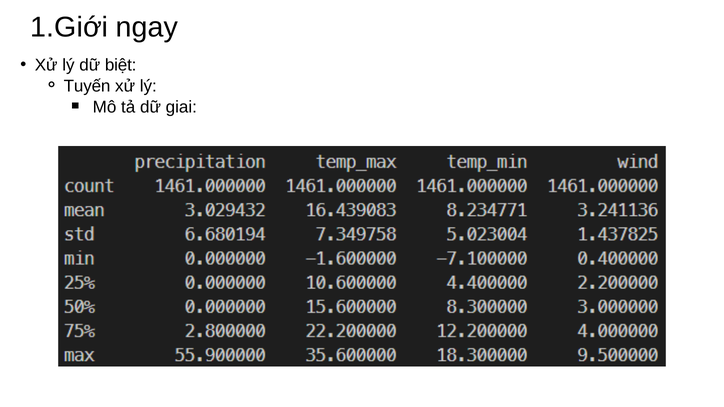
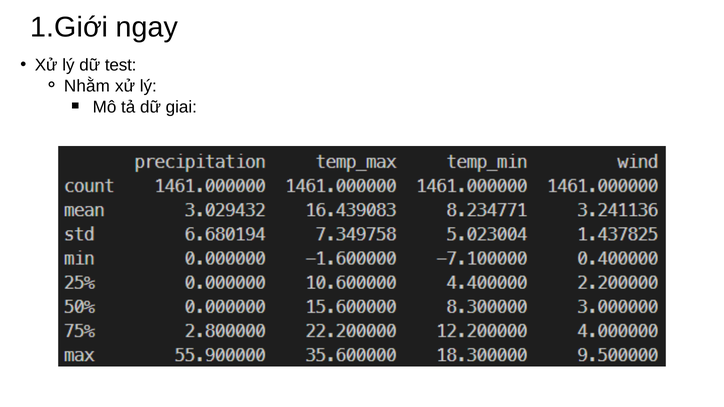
biệt: biệt -> test (121, 65)
Tuyến: Tuyến -> Nhằm (87, 86)
